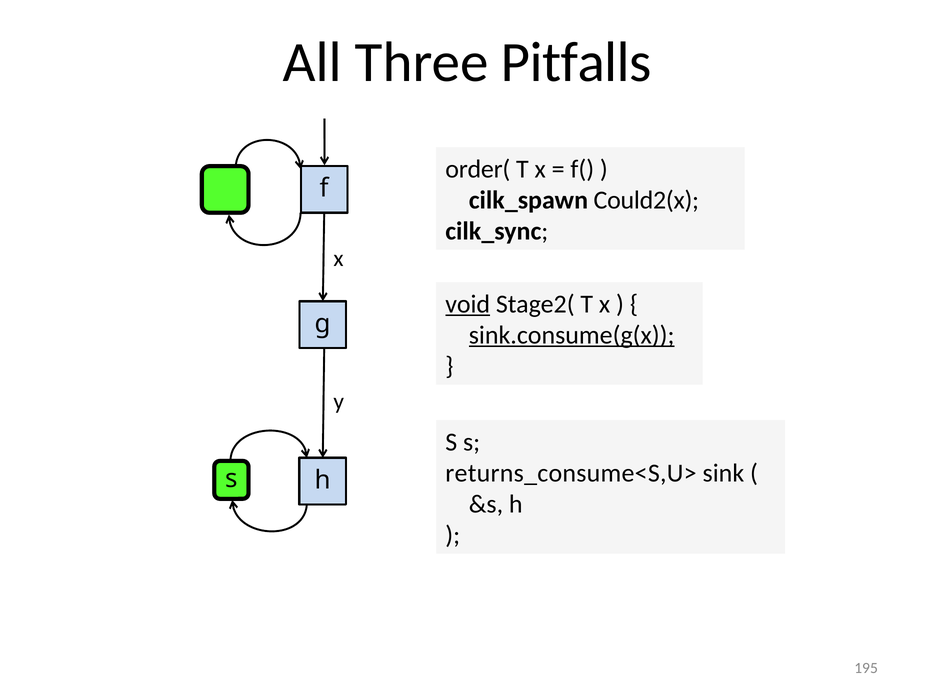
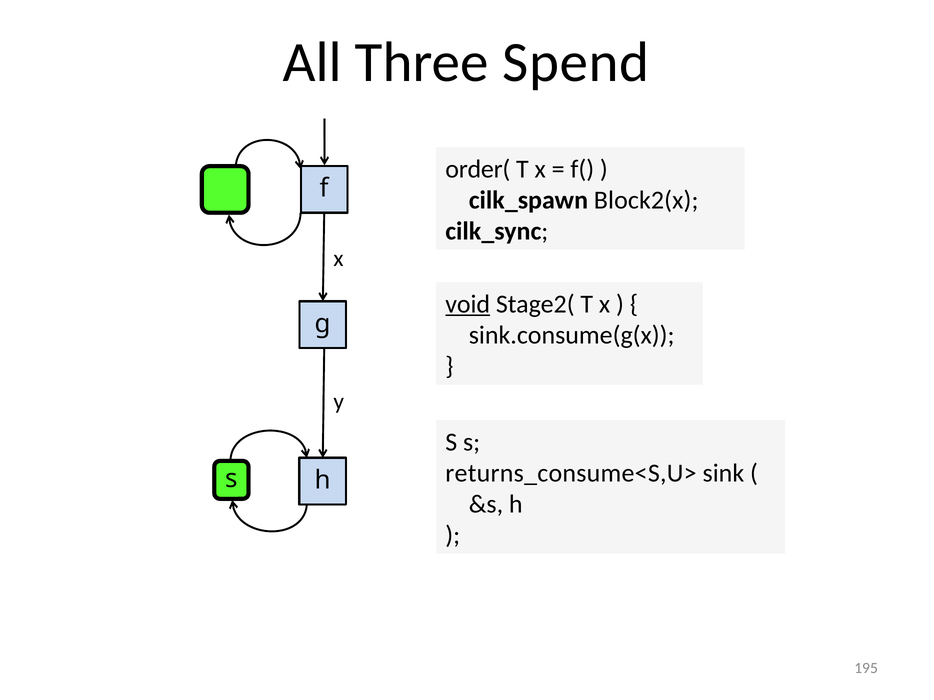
Pitfalls: Pitfalls -> Spend (576, 62)
Could2(x: Could2(x -> Block2(x (646, 200)
sink.consume(g(x underline: present -> none (572, 336)
